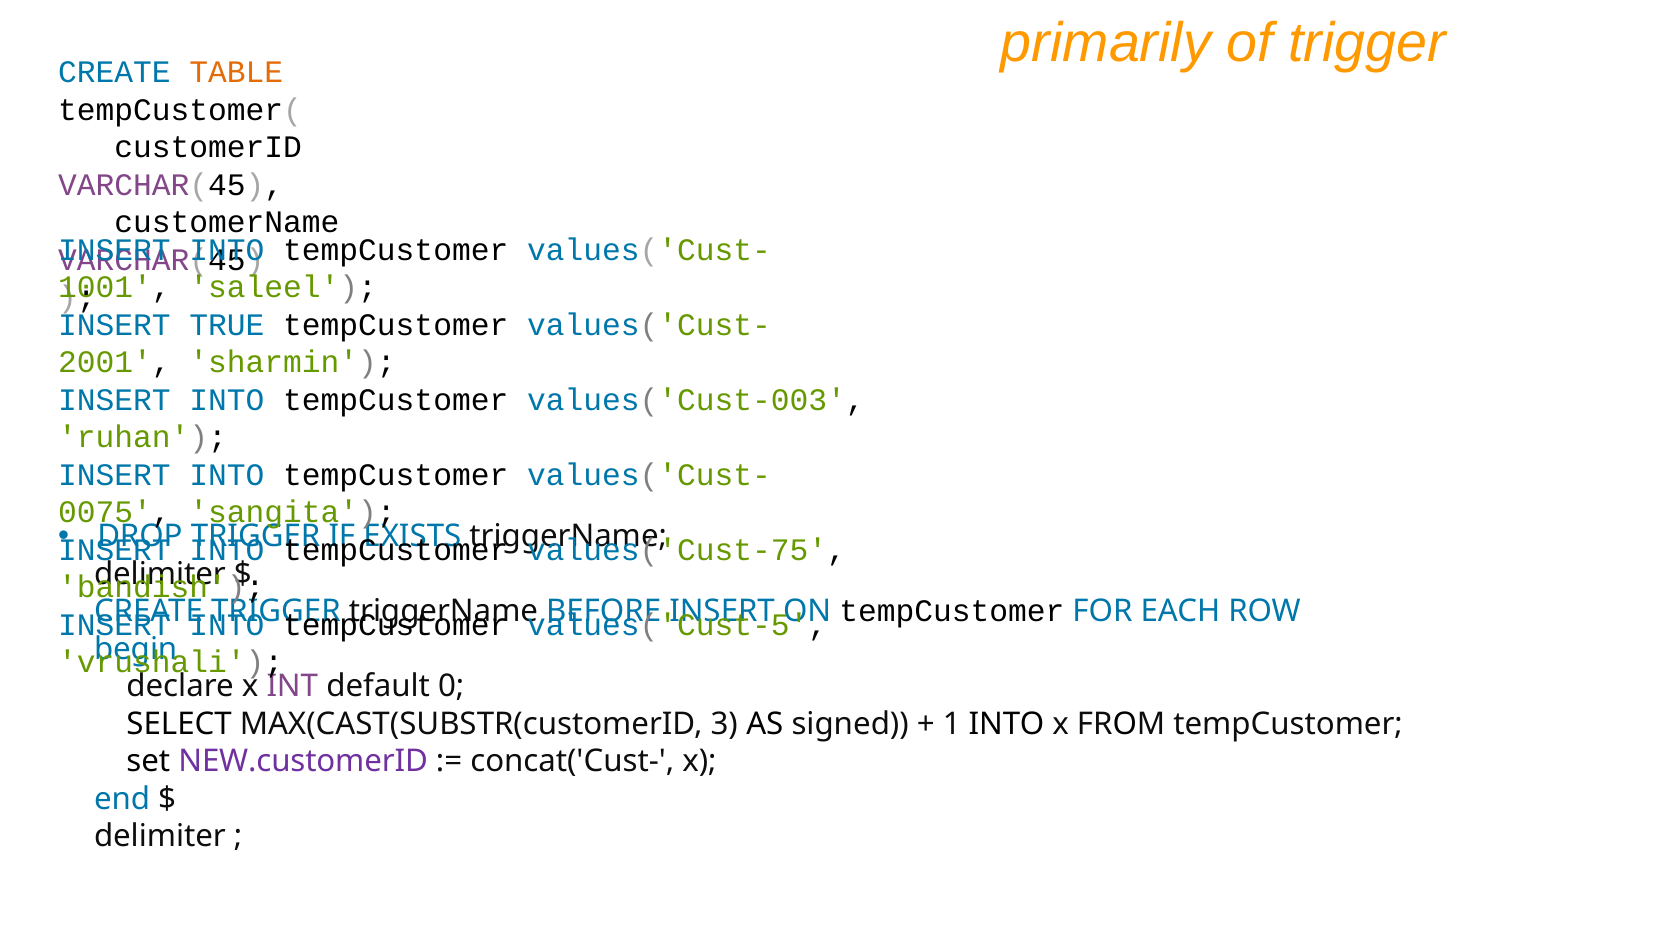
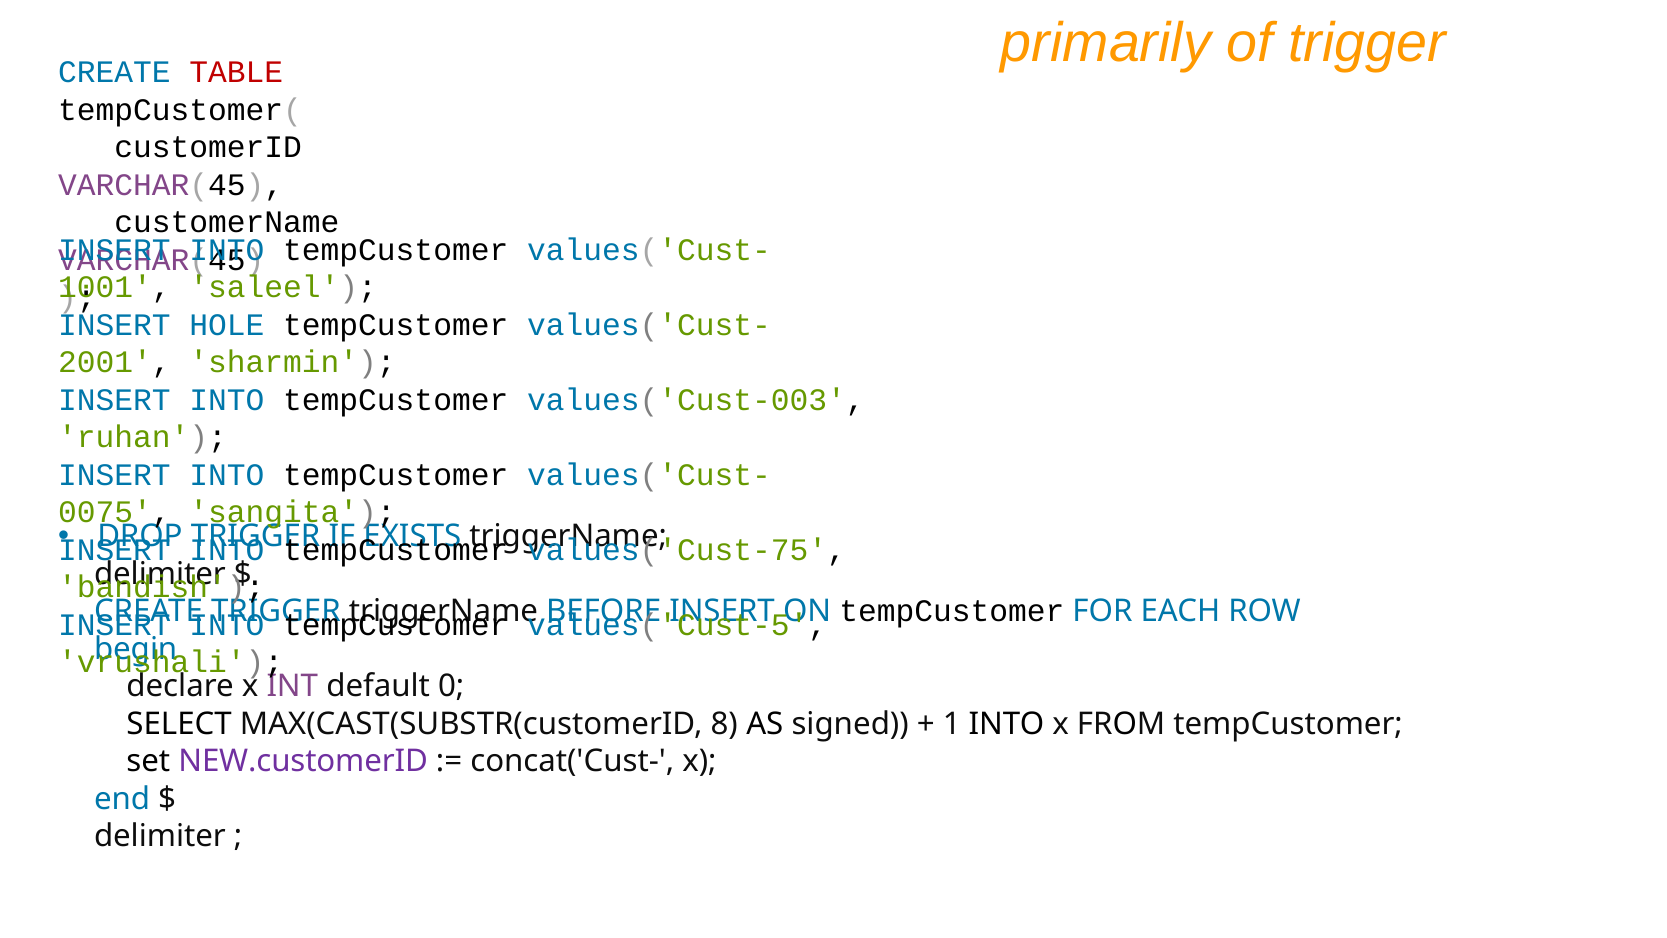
TABLE colour: orange -> red (236, 73)
TRUE: TRUE -> HOLE (227, 325)
3: 3 -> 8 (724, 724)
